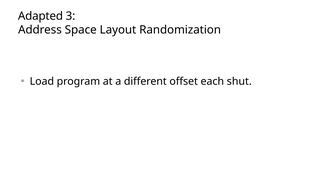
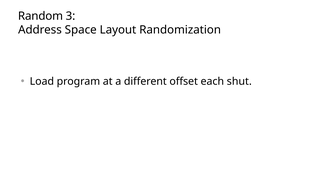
Adapted: Adapted -> Random (40, 16)
